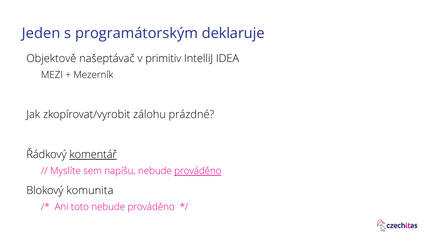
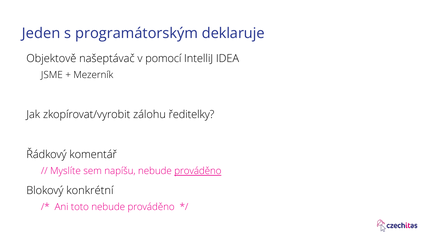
primitiv: primitiv -> pomocí (163, 59)
MEZI: MEZI -> JSME (52, 75)
prázdné: prázdné -> ředitelky (191, 114)
komentář underline: present -> none (93, 154)
komunita: komunita -> konkrétní (90, 190)
